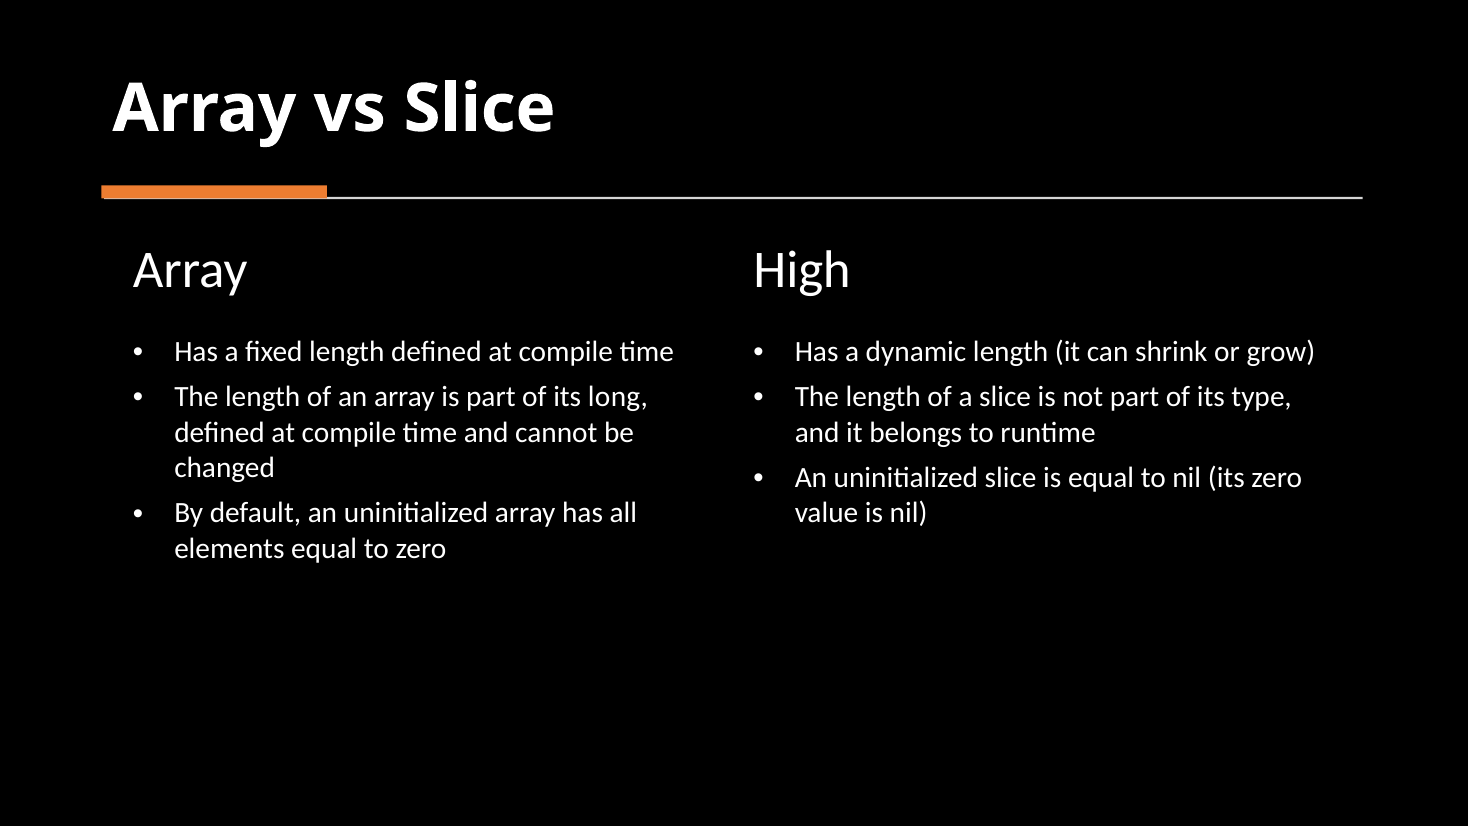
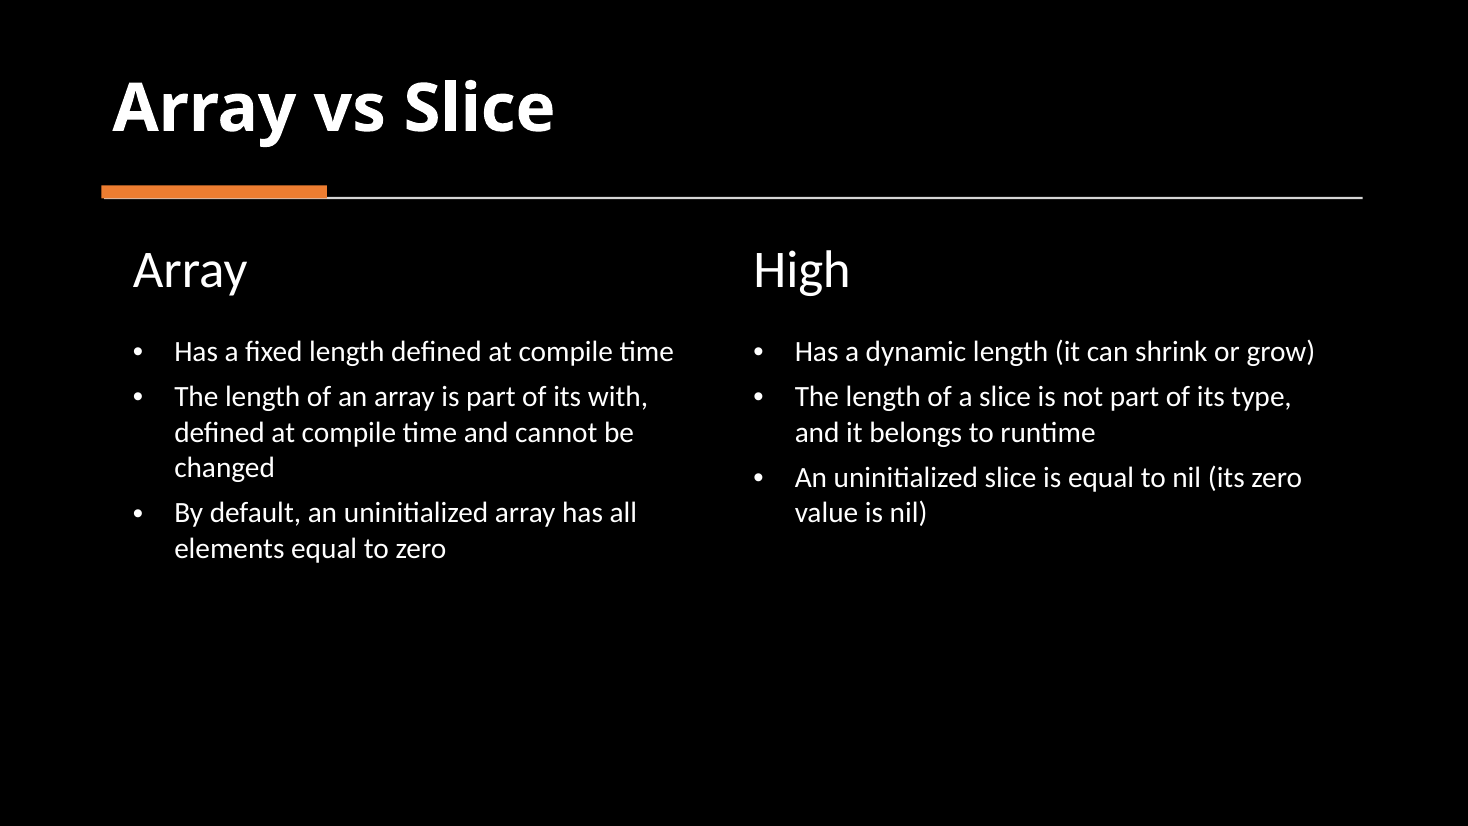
long: long -> with (618, 396)
